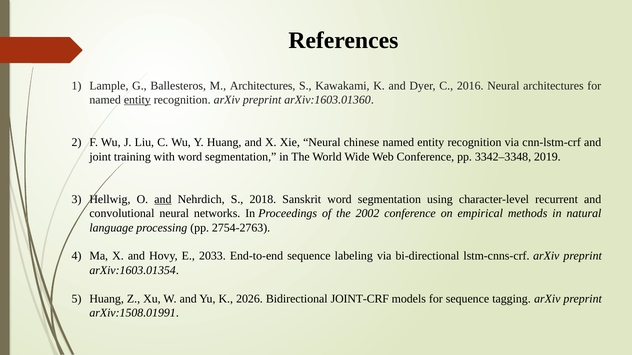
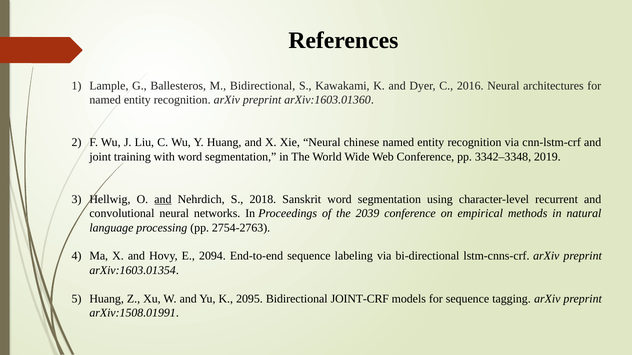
M Architectures: Architectures -> Bidirectional (263, 86)
entity underline: present -> none (137, 100)
2002: 2002 -> 2039 (367, 214)
2033: 2033 -> 2094 (212, 256)
2026: 2026 -> 2095 (249, 299)
